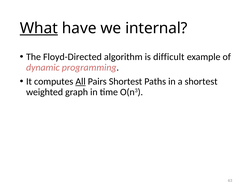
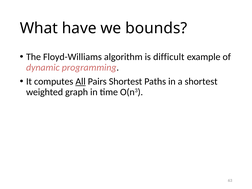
What underline: present -> none (39, 28)
internal: internal -> bounds (156, 28)
Floyd-Directed: Floyd-Directed -> Floyd-Williams (72, 57)
